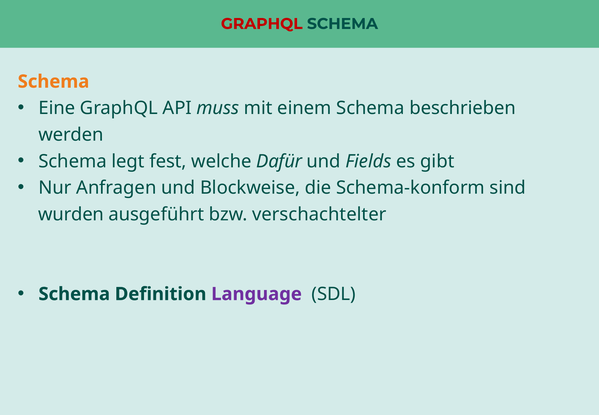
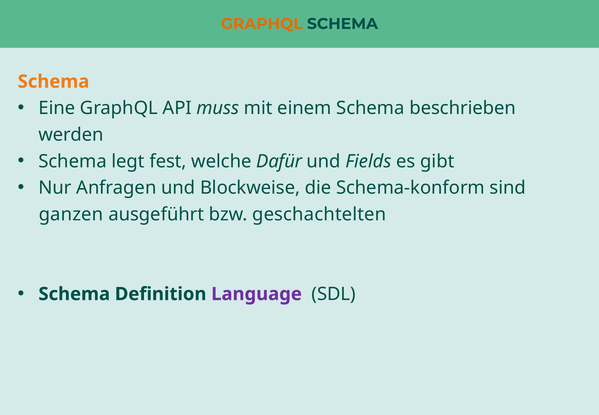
GRAPHQL colour: red -> orange (262, 24)
wurden: wurden -> ganzen (71, 214)
verschachtelter: verschachtelter -> geschachtelten (319, 214)
